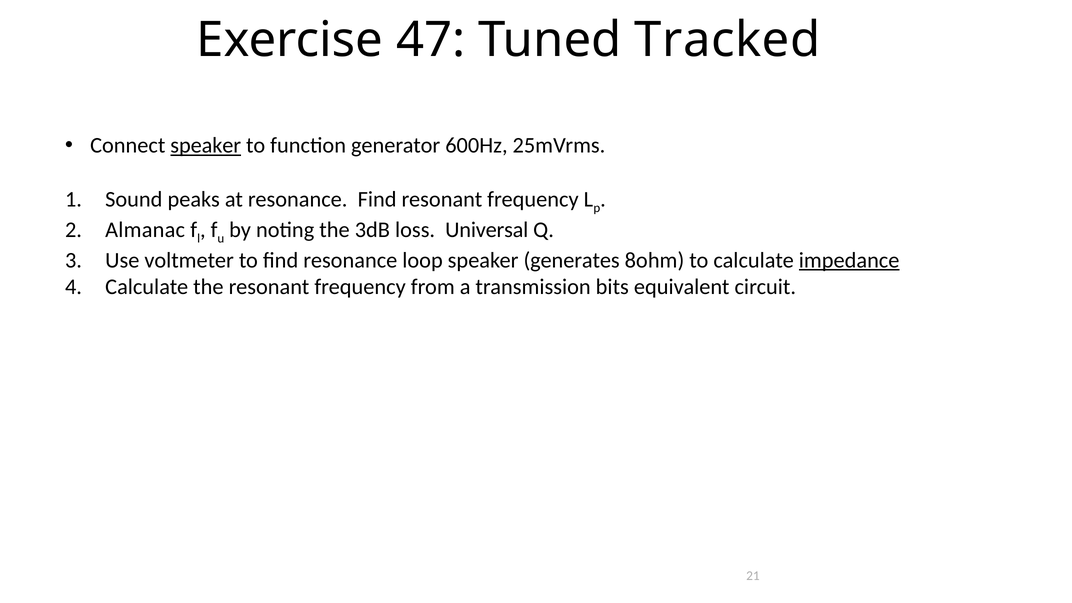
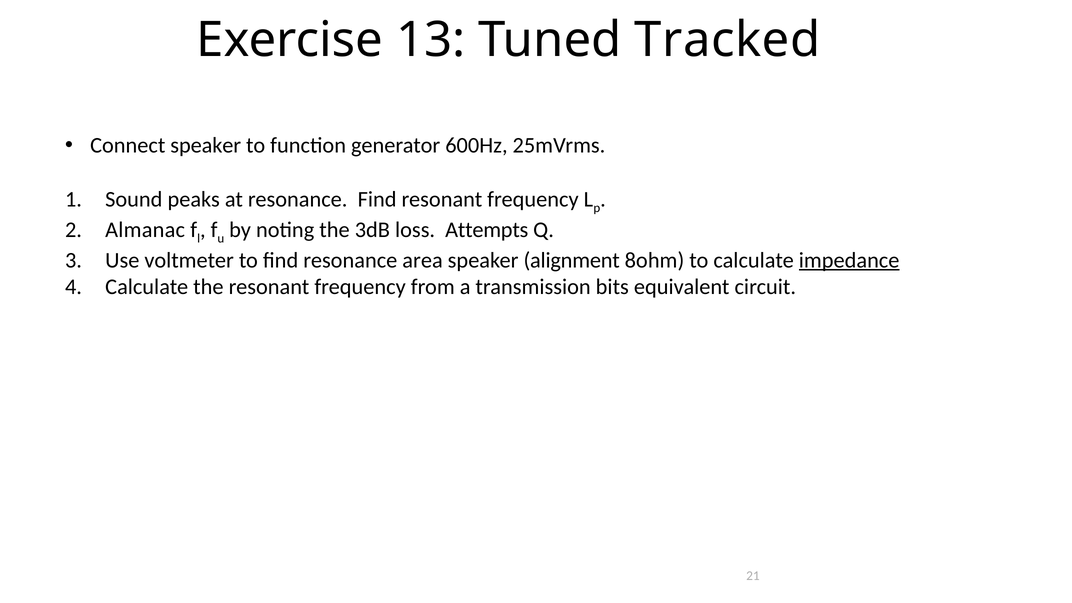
47: 47 -> 13 (431, 40)
speaker underline: present -> none (206, 146)
Universal: Universal -> Attempts (487, 230)
loop: loop -> area (423, 260)
generates: generates -> alignment (572, 260)
